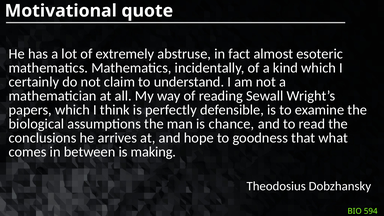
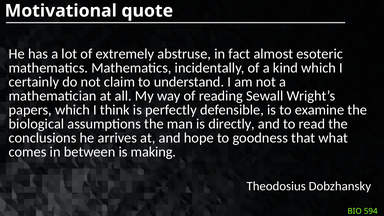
chance: chance -> directly (232, 124)
